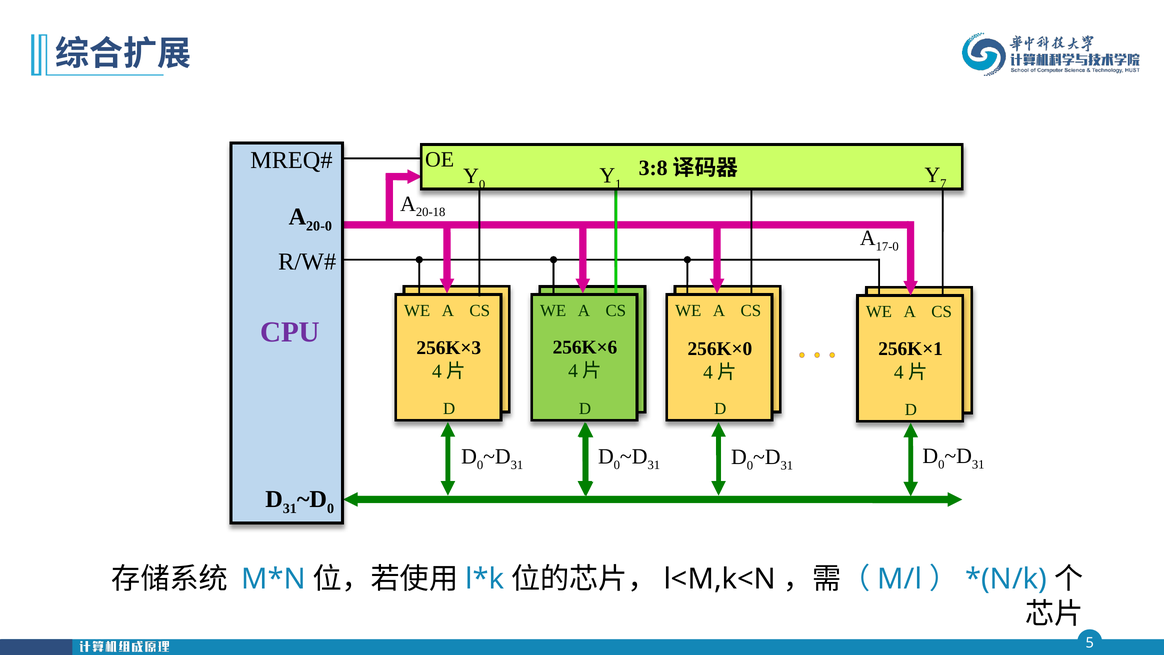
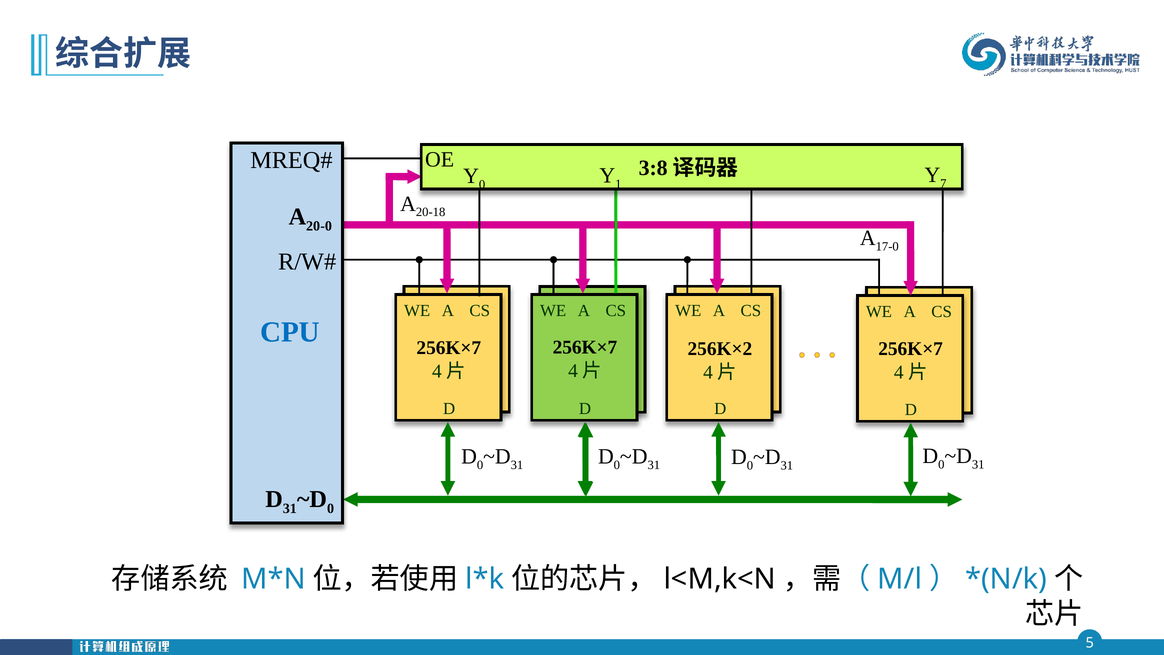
CPU colour: purple -> blue (290, 332)
256K×6: 256K×6 -> 256K×7 (585, 347)
256K×3: 256K×3 -> 256K×7 (449, 348)
256K×0: 256K×0 -> 256K×2 (720, 349)
256K×1: 256K×1 -> 256K×7 (911, 349)
